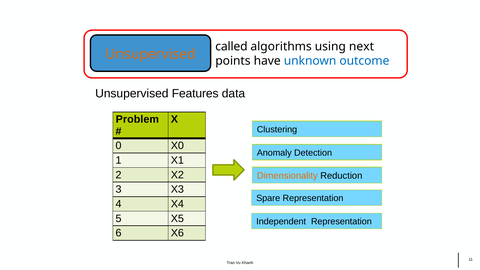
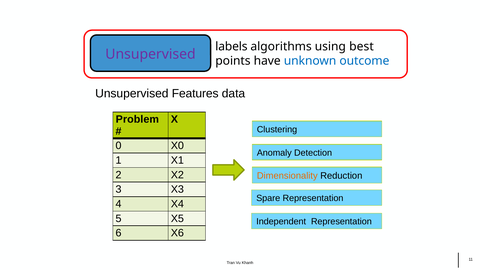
called: called -> labels (231, 47)
next: next -> best (361, 47)
Unsupervised colour: orange -> purple (150, 54)
